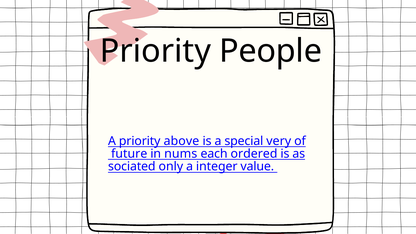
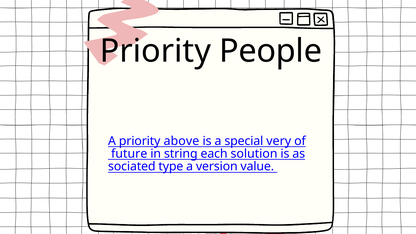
nums: nums -> string (181, 154)
ordered: ordered -> solution (254, 154)
only: only -> type (171, 167)
integer: integer -> version (217, 167)
